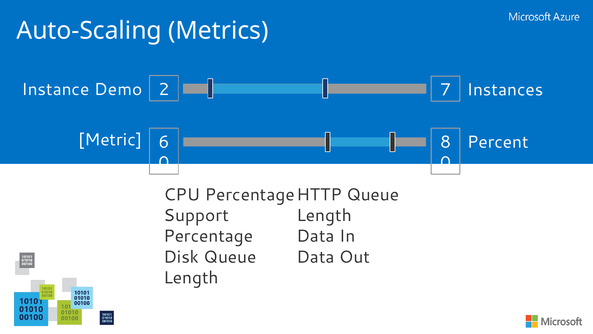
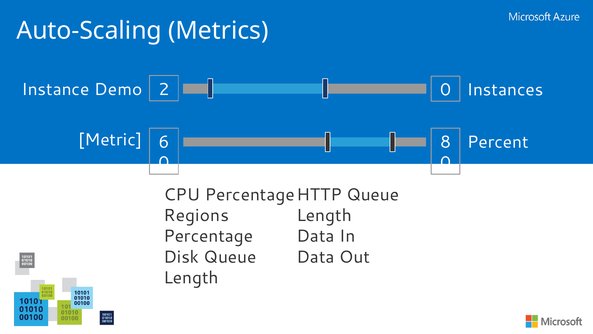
2 7: 7 -> 0 (446, 90)
Support: Support -> Regions (196, 215)
